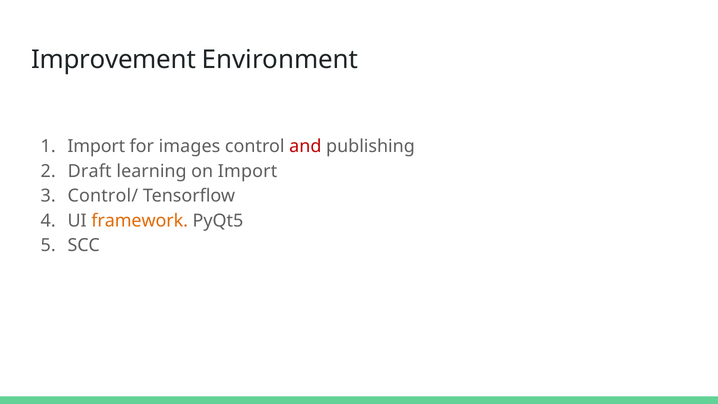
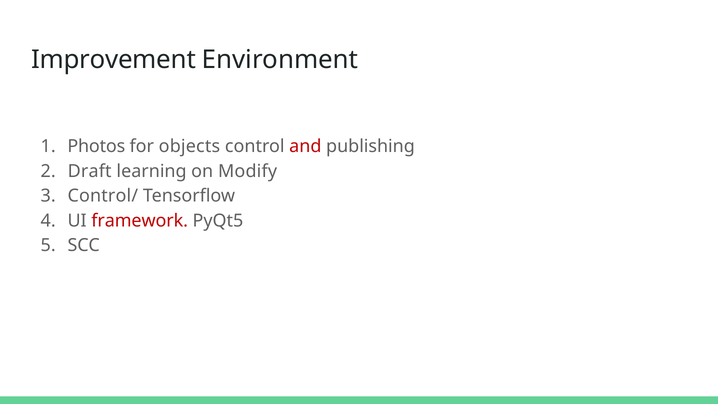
Import: Import -> Photos (96, 146)
images: images -> objects (189, 146)
on Import: Import -> Modify (248, 171)
framework colour: orange -> red (140, 221)
